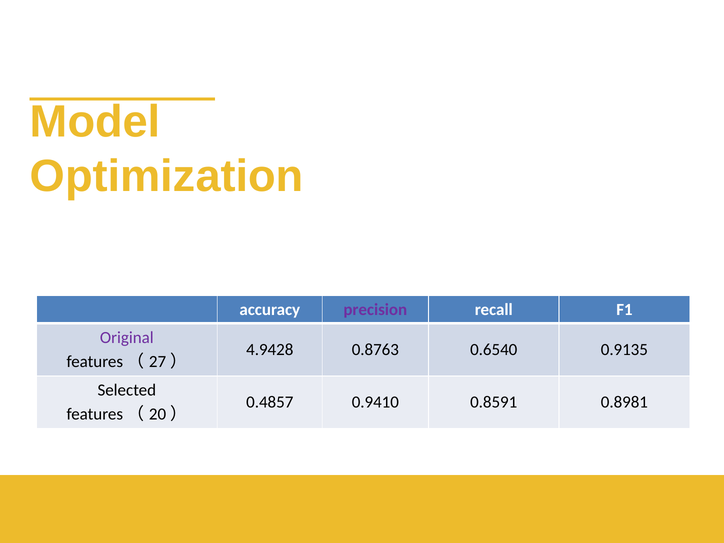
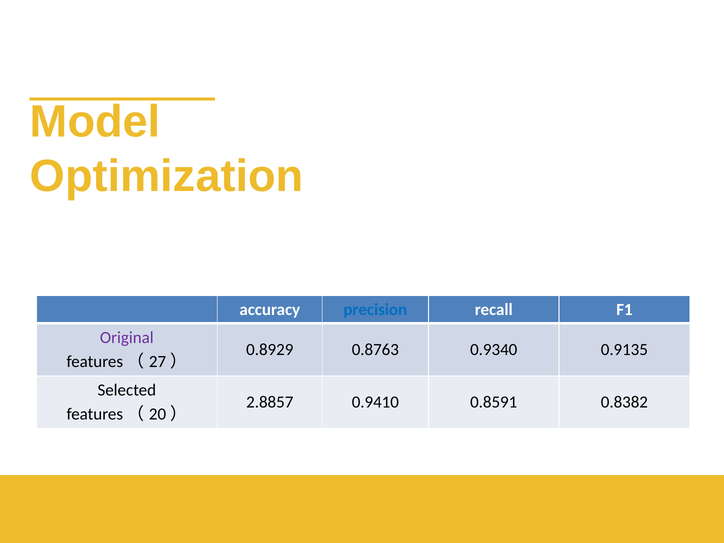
precision colour: purple -> blue (375, 310)
4.9428: 4.9428 -> 0.8929 (270, 350)
0.6540: 0.6540 -> 0.9340 (494, 350)
0.4857: 0.4857 -> 2.8857 (270, 402)
0.8981: 0.8981 -> 0.8382 (624, 402)
